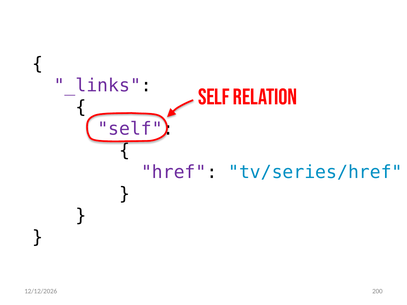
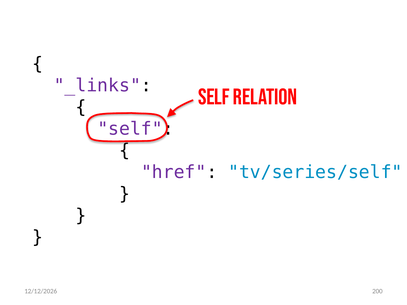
tv/series/href: tv/series/href -> tv/series/self (315, 172)
